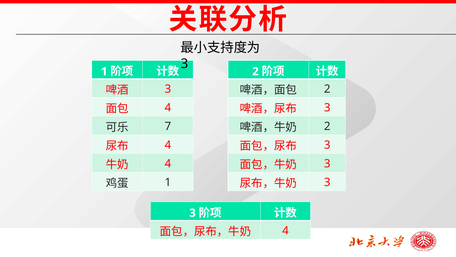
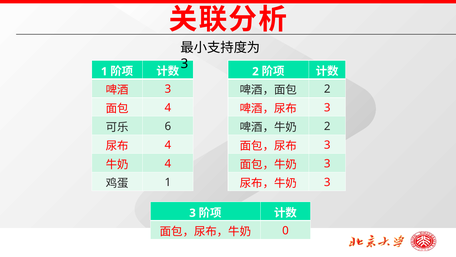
7: 7 -> 6 (168, 126)
4: 4 -> 0 (285, 230)
